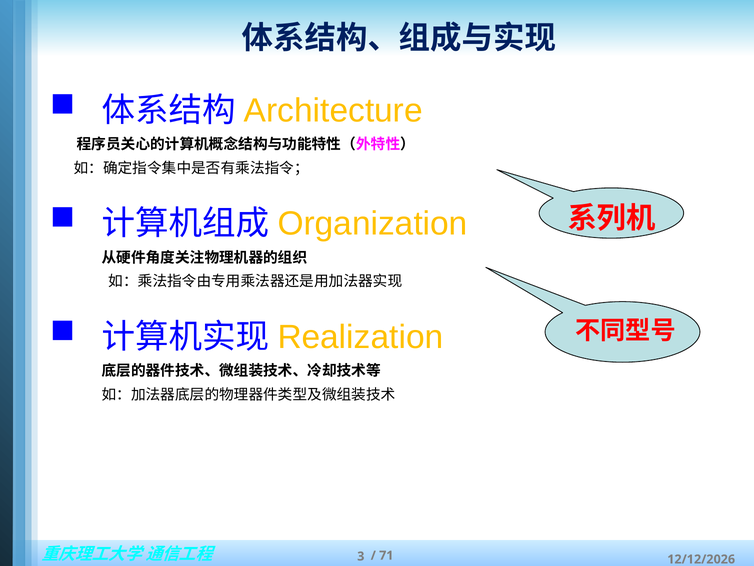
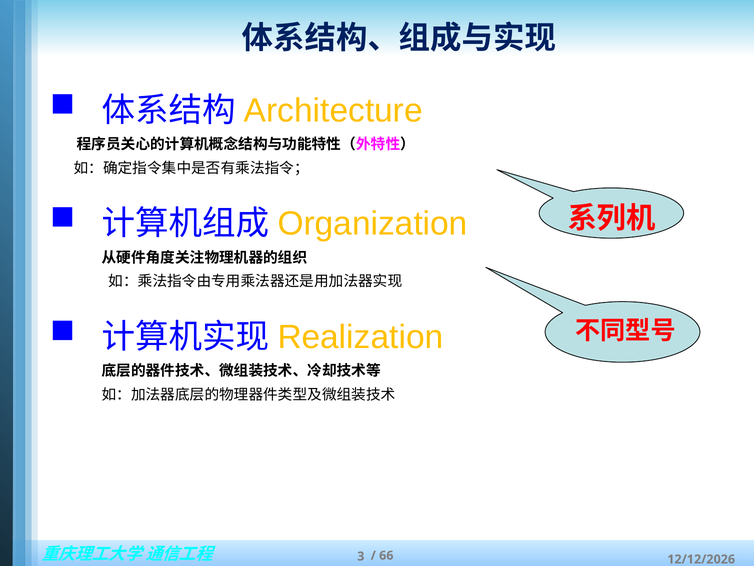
71: 71 -> 66 (386, 555)
